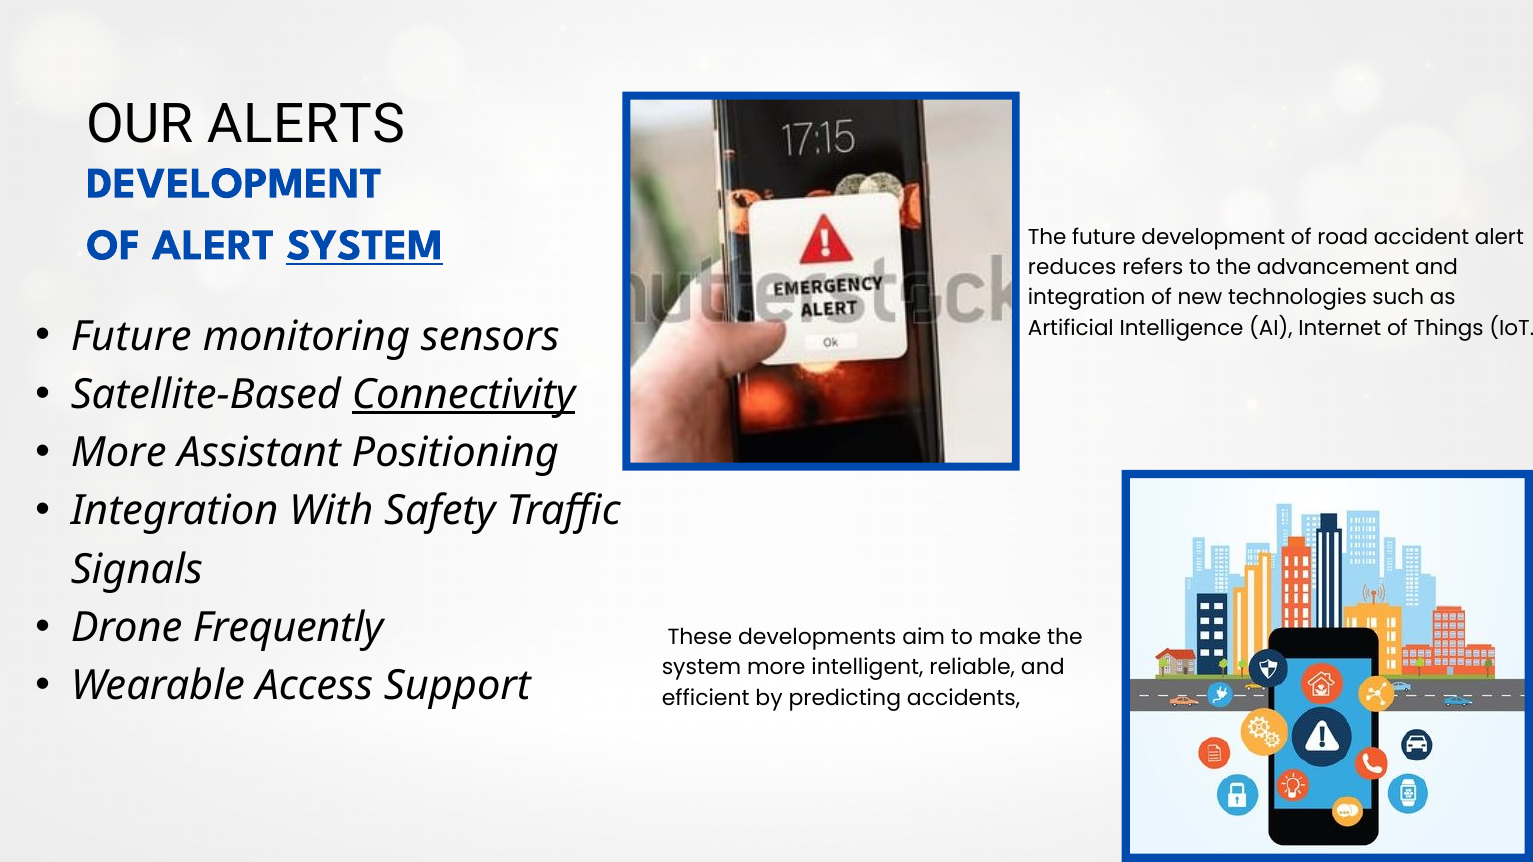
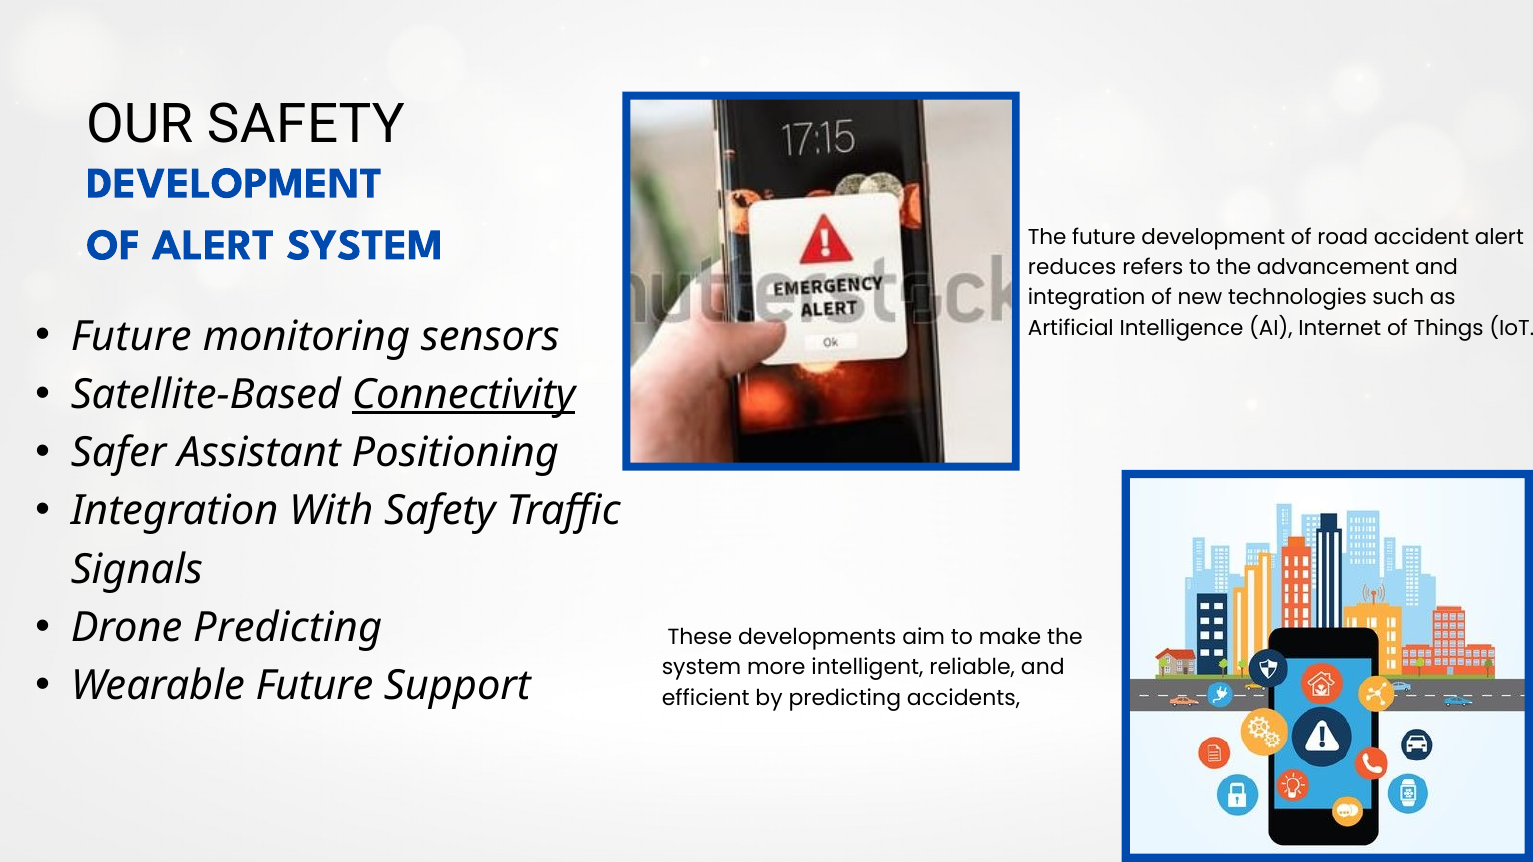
OUR ALERTS: ALERTS -> SAFETY (306, 124)
SYSTEM underline: present -> none (365, 245)
More: More -> Safer (119, 453)
Drone Frequently: Frequently -> Predicting (288, 628)
Wearable Access: Access -> Future (314, 686)
